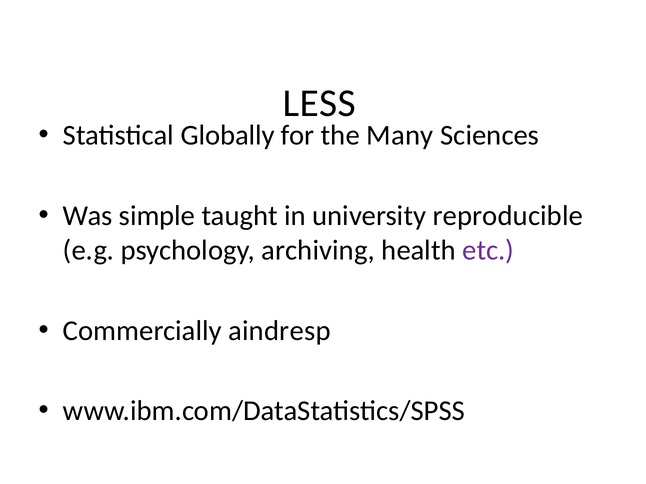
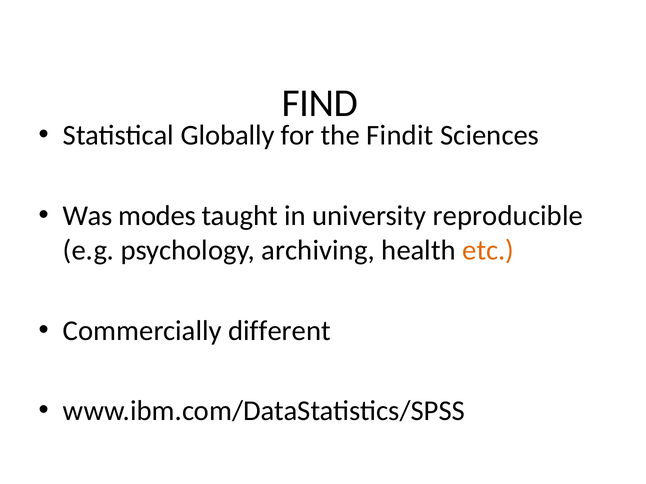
LESS: LESS -> FIND (320, 104)
Many: Many -> Findit (400, 136)
simple: simple -> modes (157, 216)
etc colour: purple -> orange (488, 251)
aindresp: aindresp -> different (280, 331)
